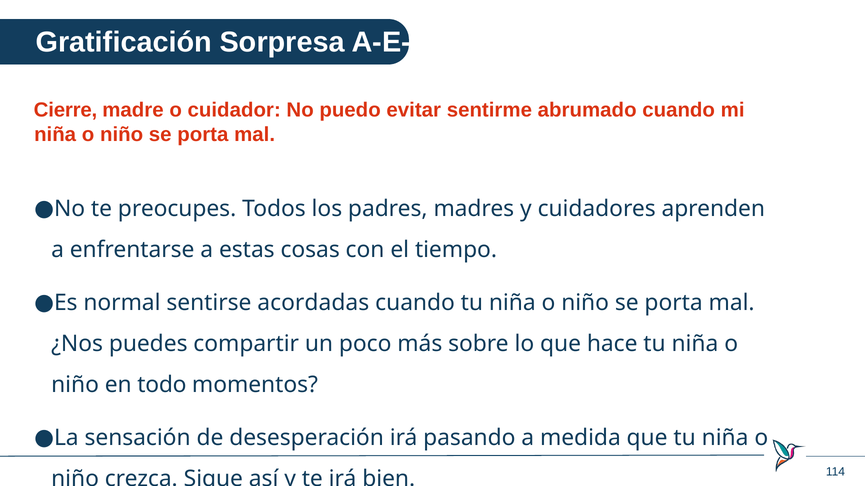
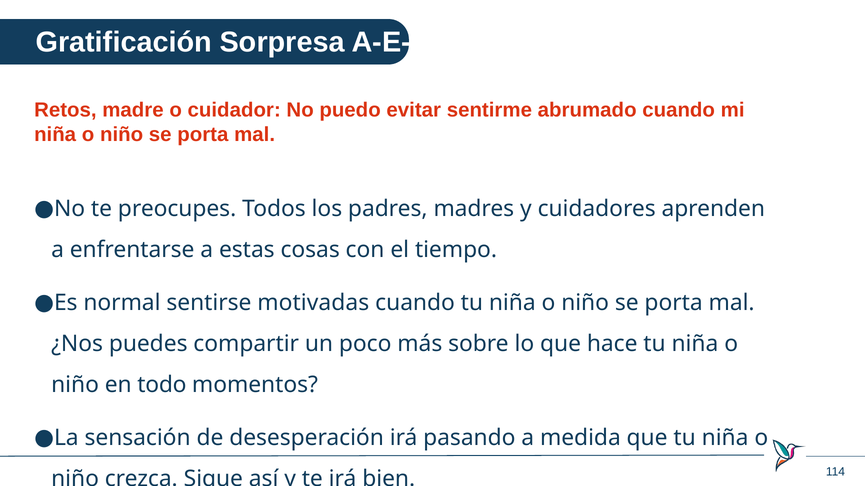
Cierre: Cierre -> Retos (65, 110)
acordadas: acordadas -> motivadas (313, 303)
